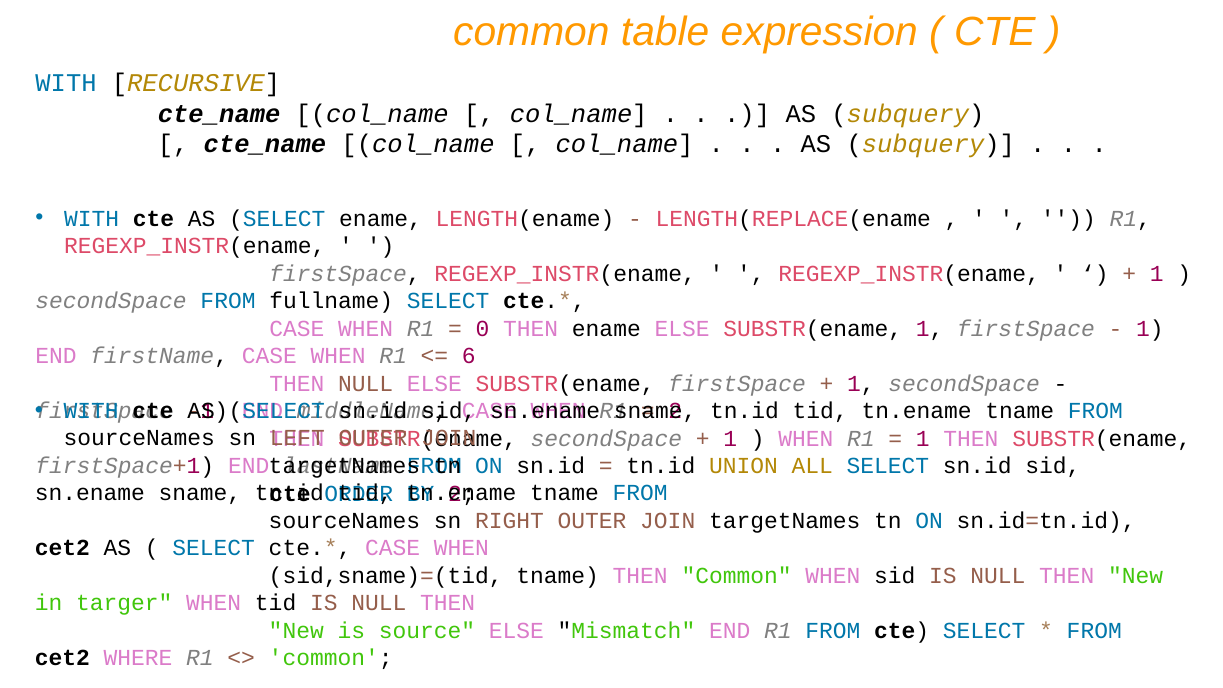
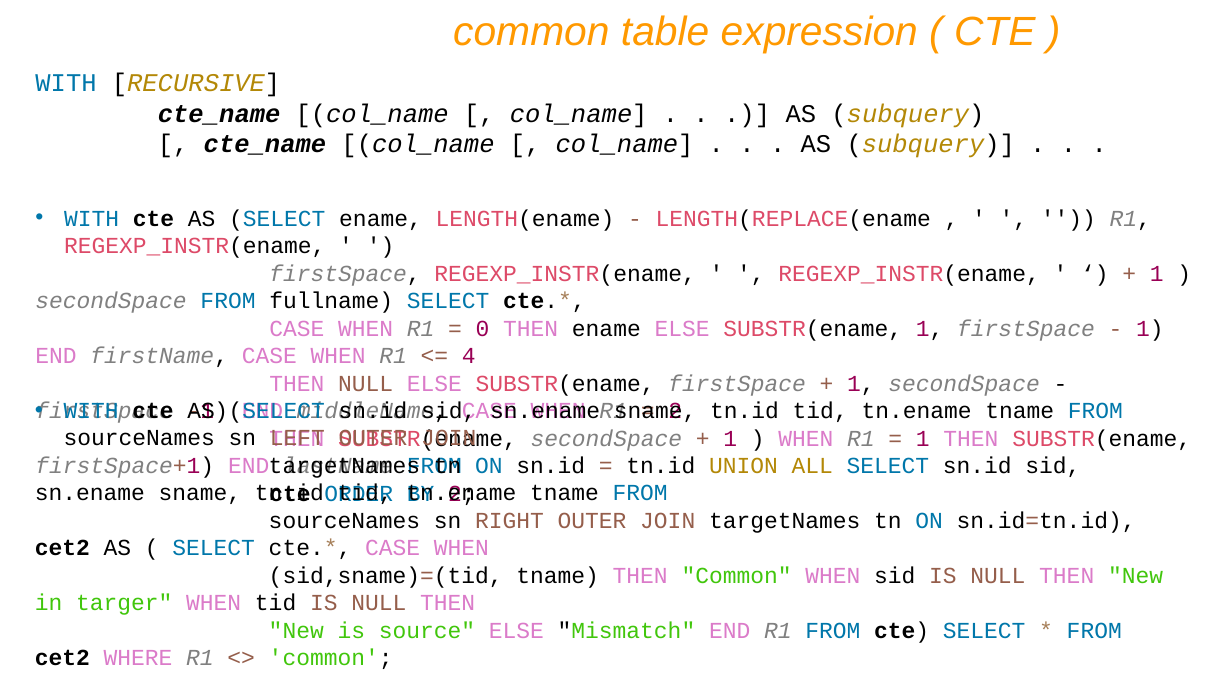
6: 6 -> 4 (469, 356)
